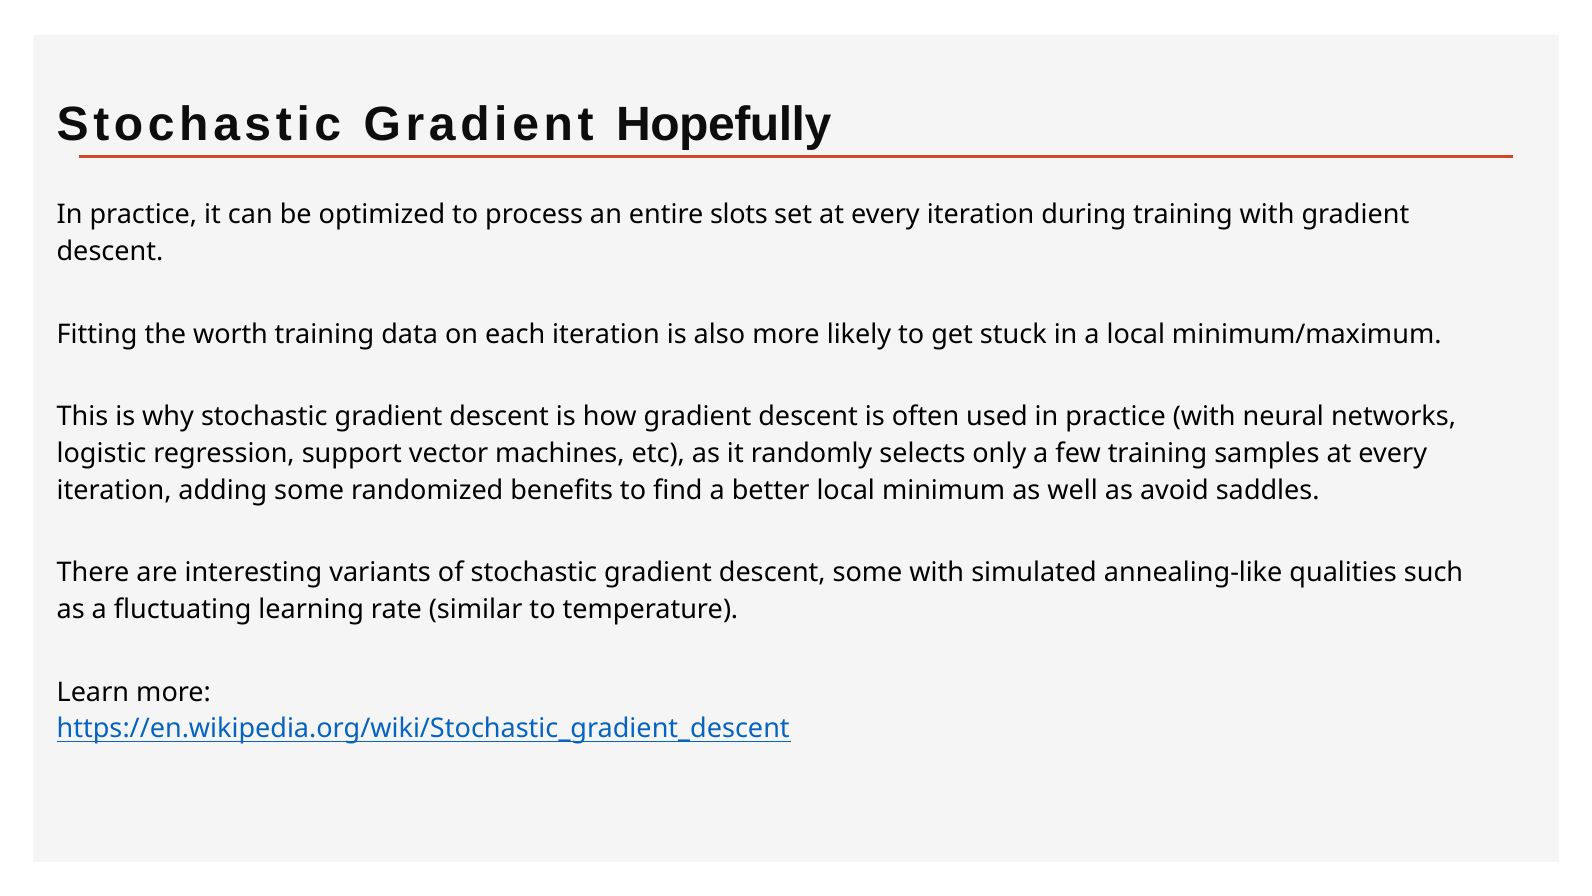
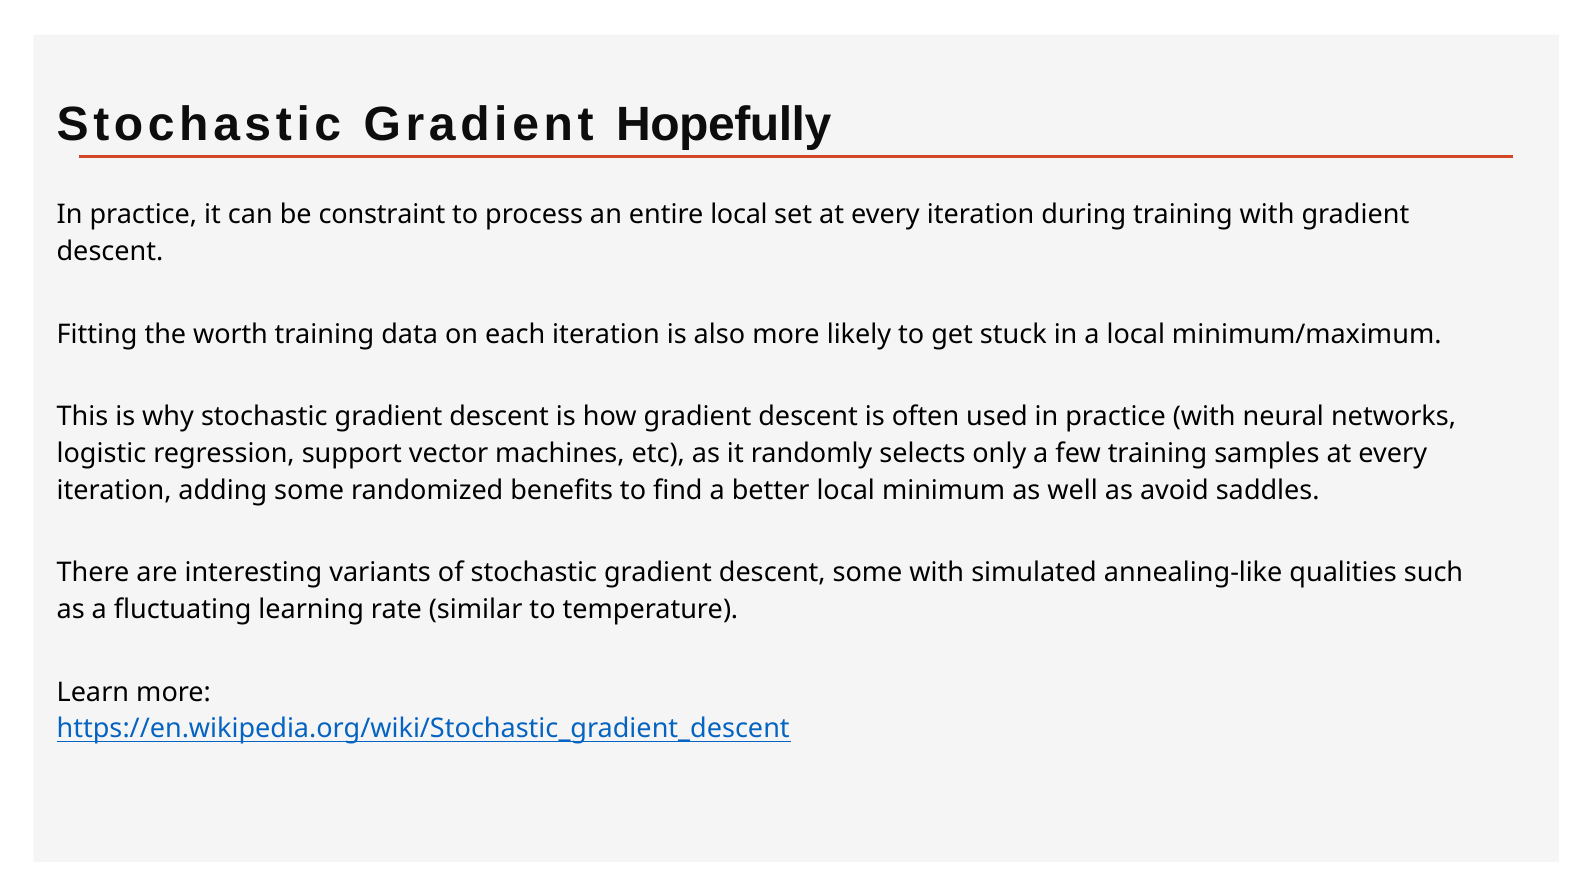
optimized: optimized -> constraint (382, 215)
entire slots: slots -> local (739, 215)
